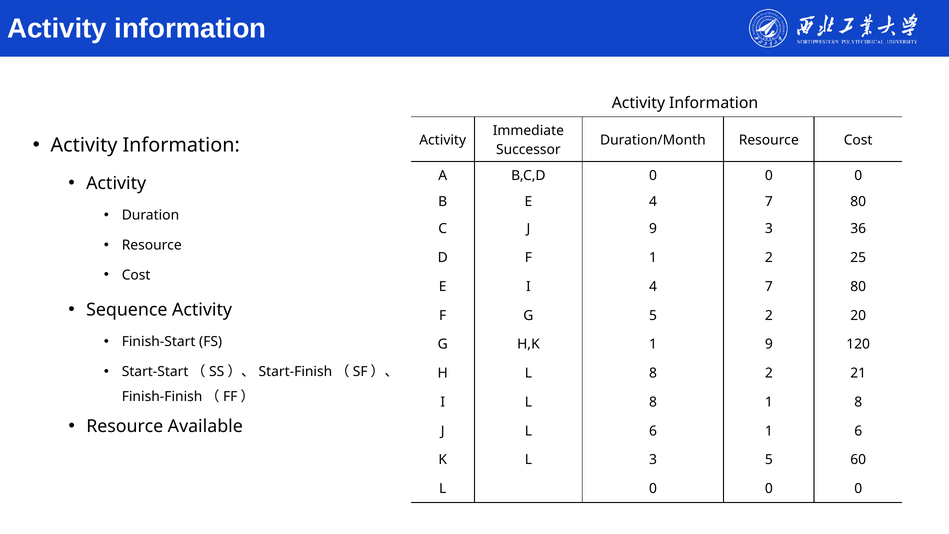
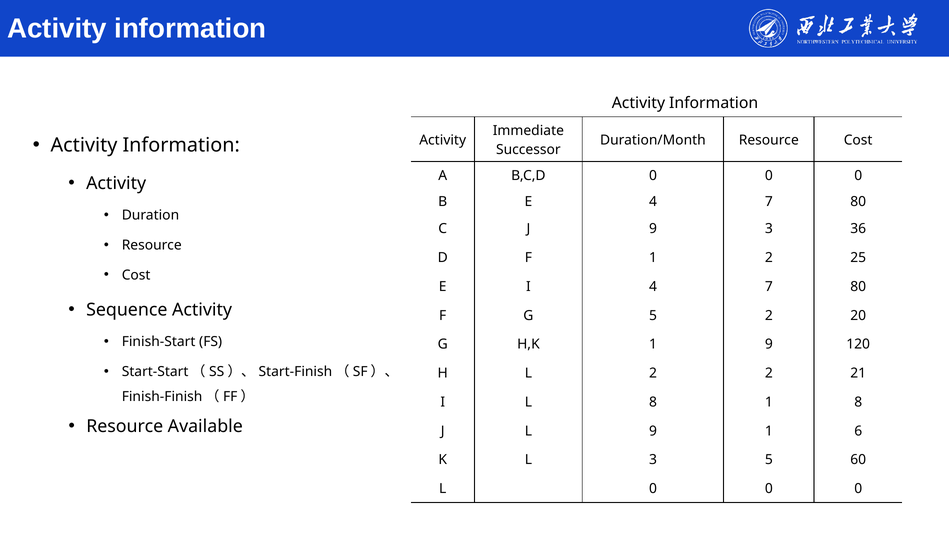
H L 8: 8 -> 2 (653, 373)
L 6: 6 -> 9 (653, 431)
